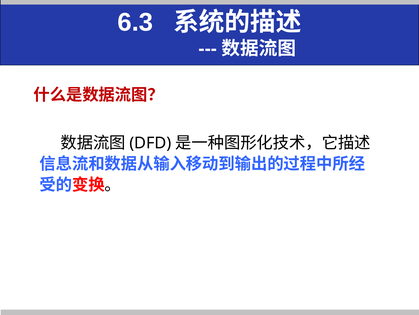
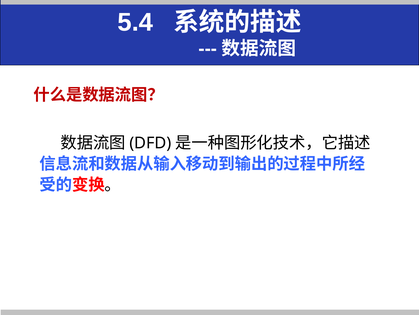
6.3: 6.3 -> 5.4 (135, 22)
